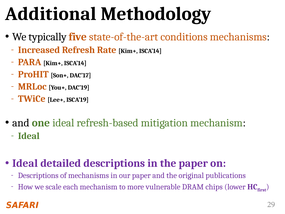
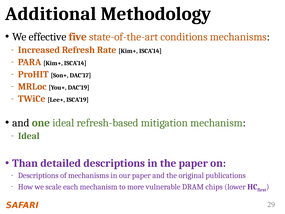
typically: typically -> effective (48, 37)
Ideal: Ideal -> Than (25, 163)
